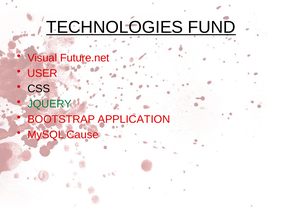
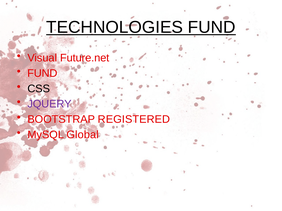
USER: USER -> FUND (42, 73)
JQUERY colour: green -> purple (50, 104)
APPLICATION: APPLICATION -> REGISTERED (134, 120)
Cause: Cause -> Global (83, 135)
